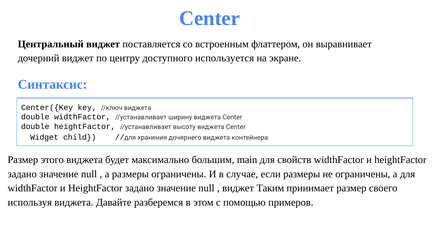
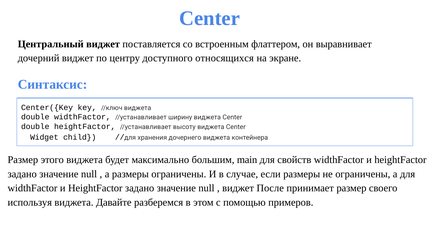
используется: используется -> относящихся (225, 58)
Таким: Таким -> После (270, 188)
